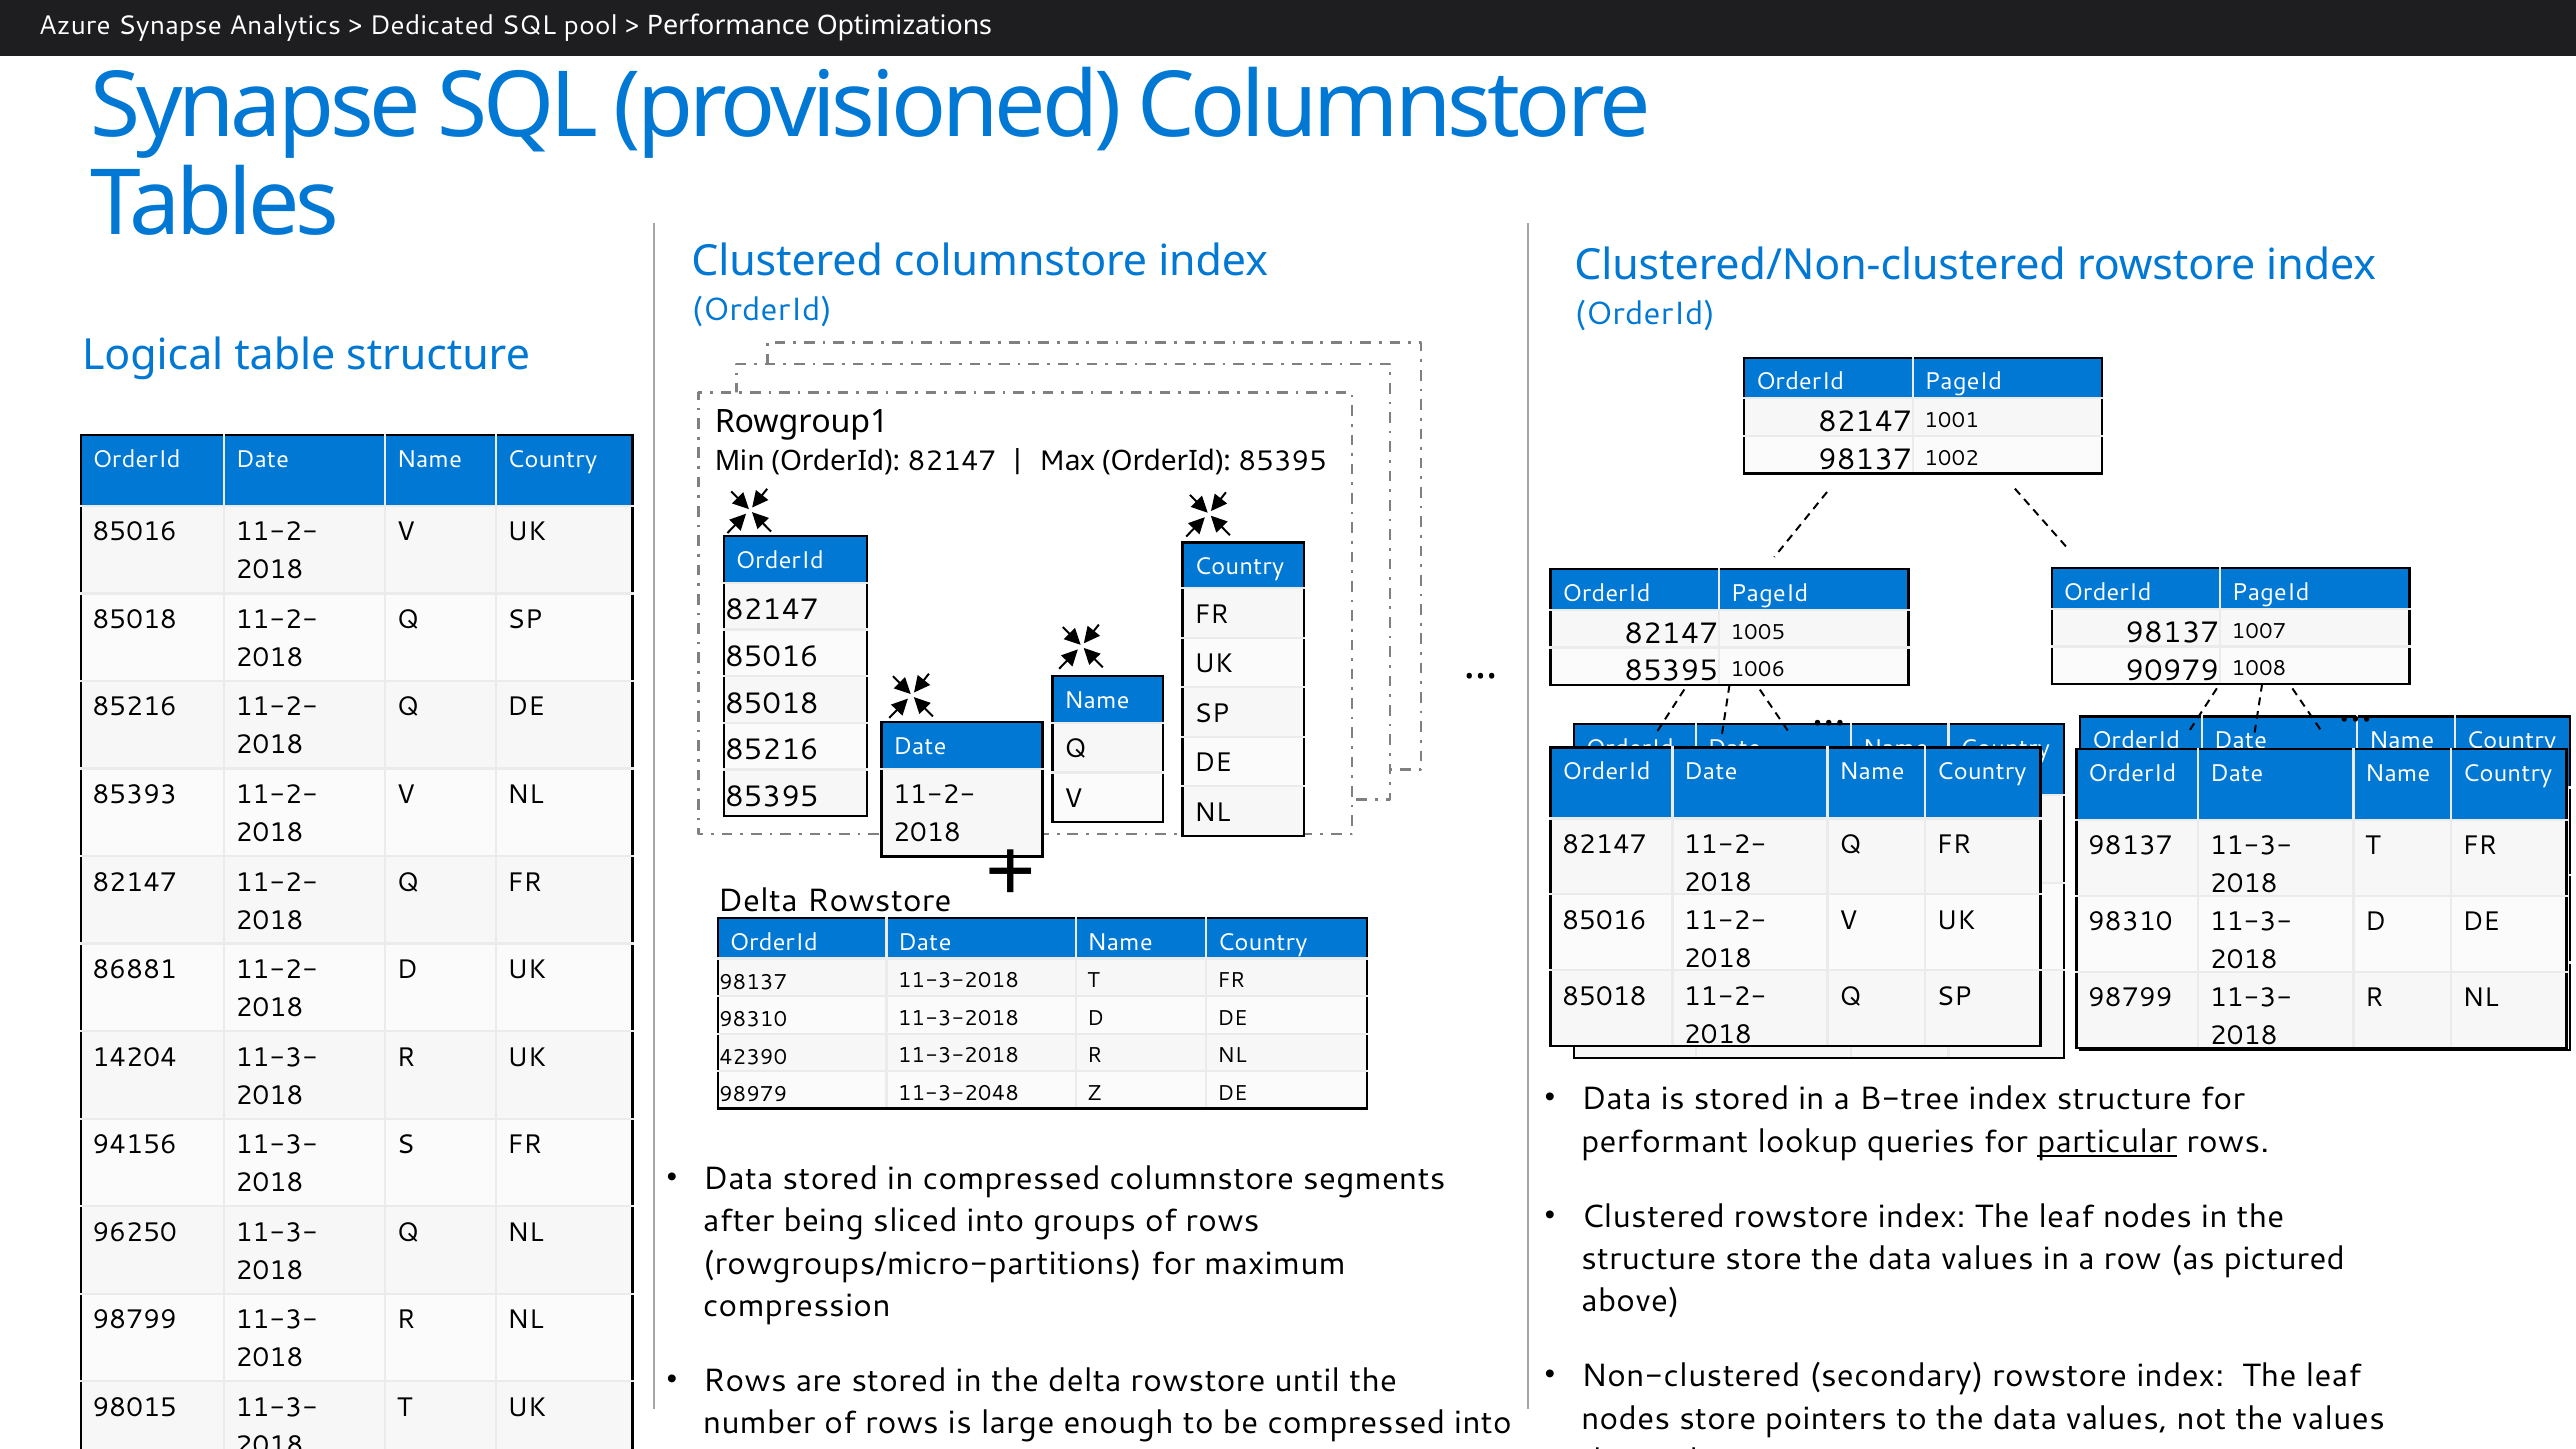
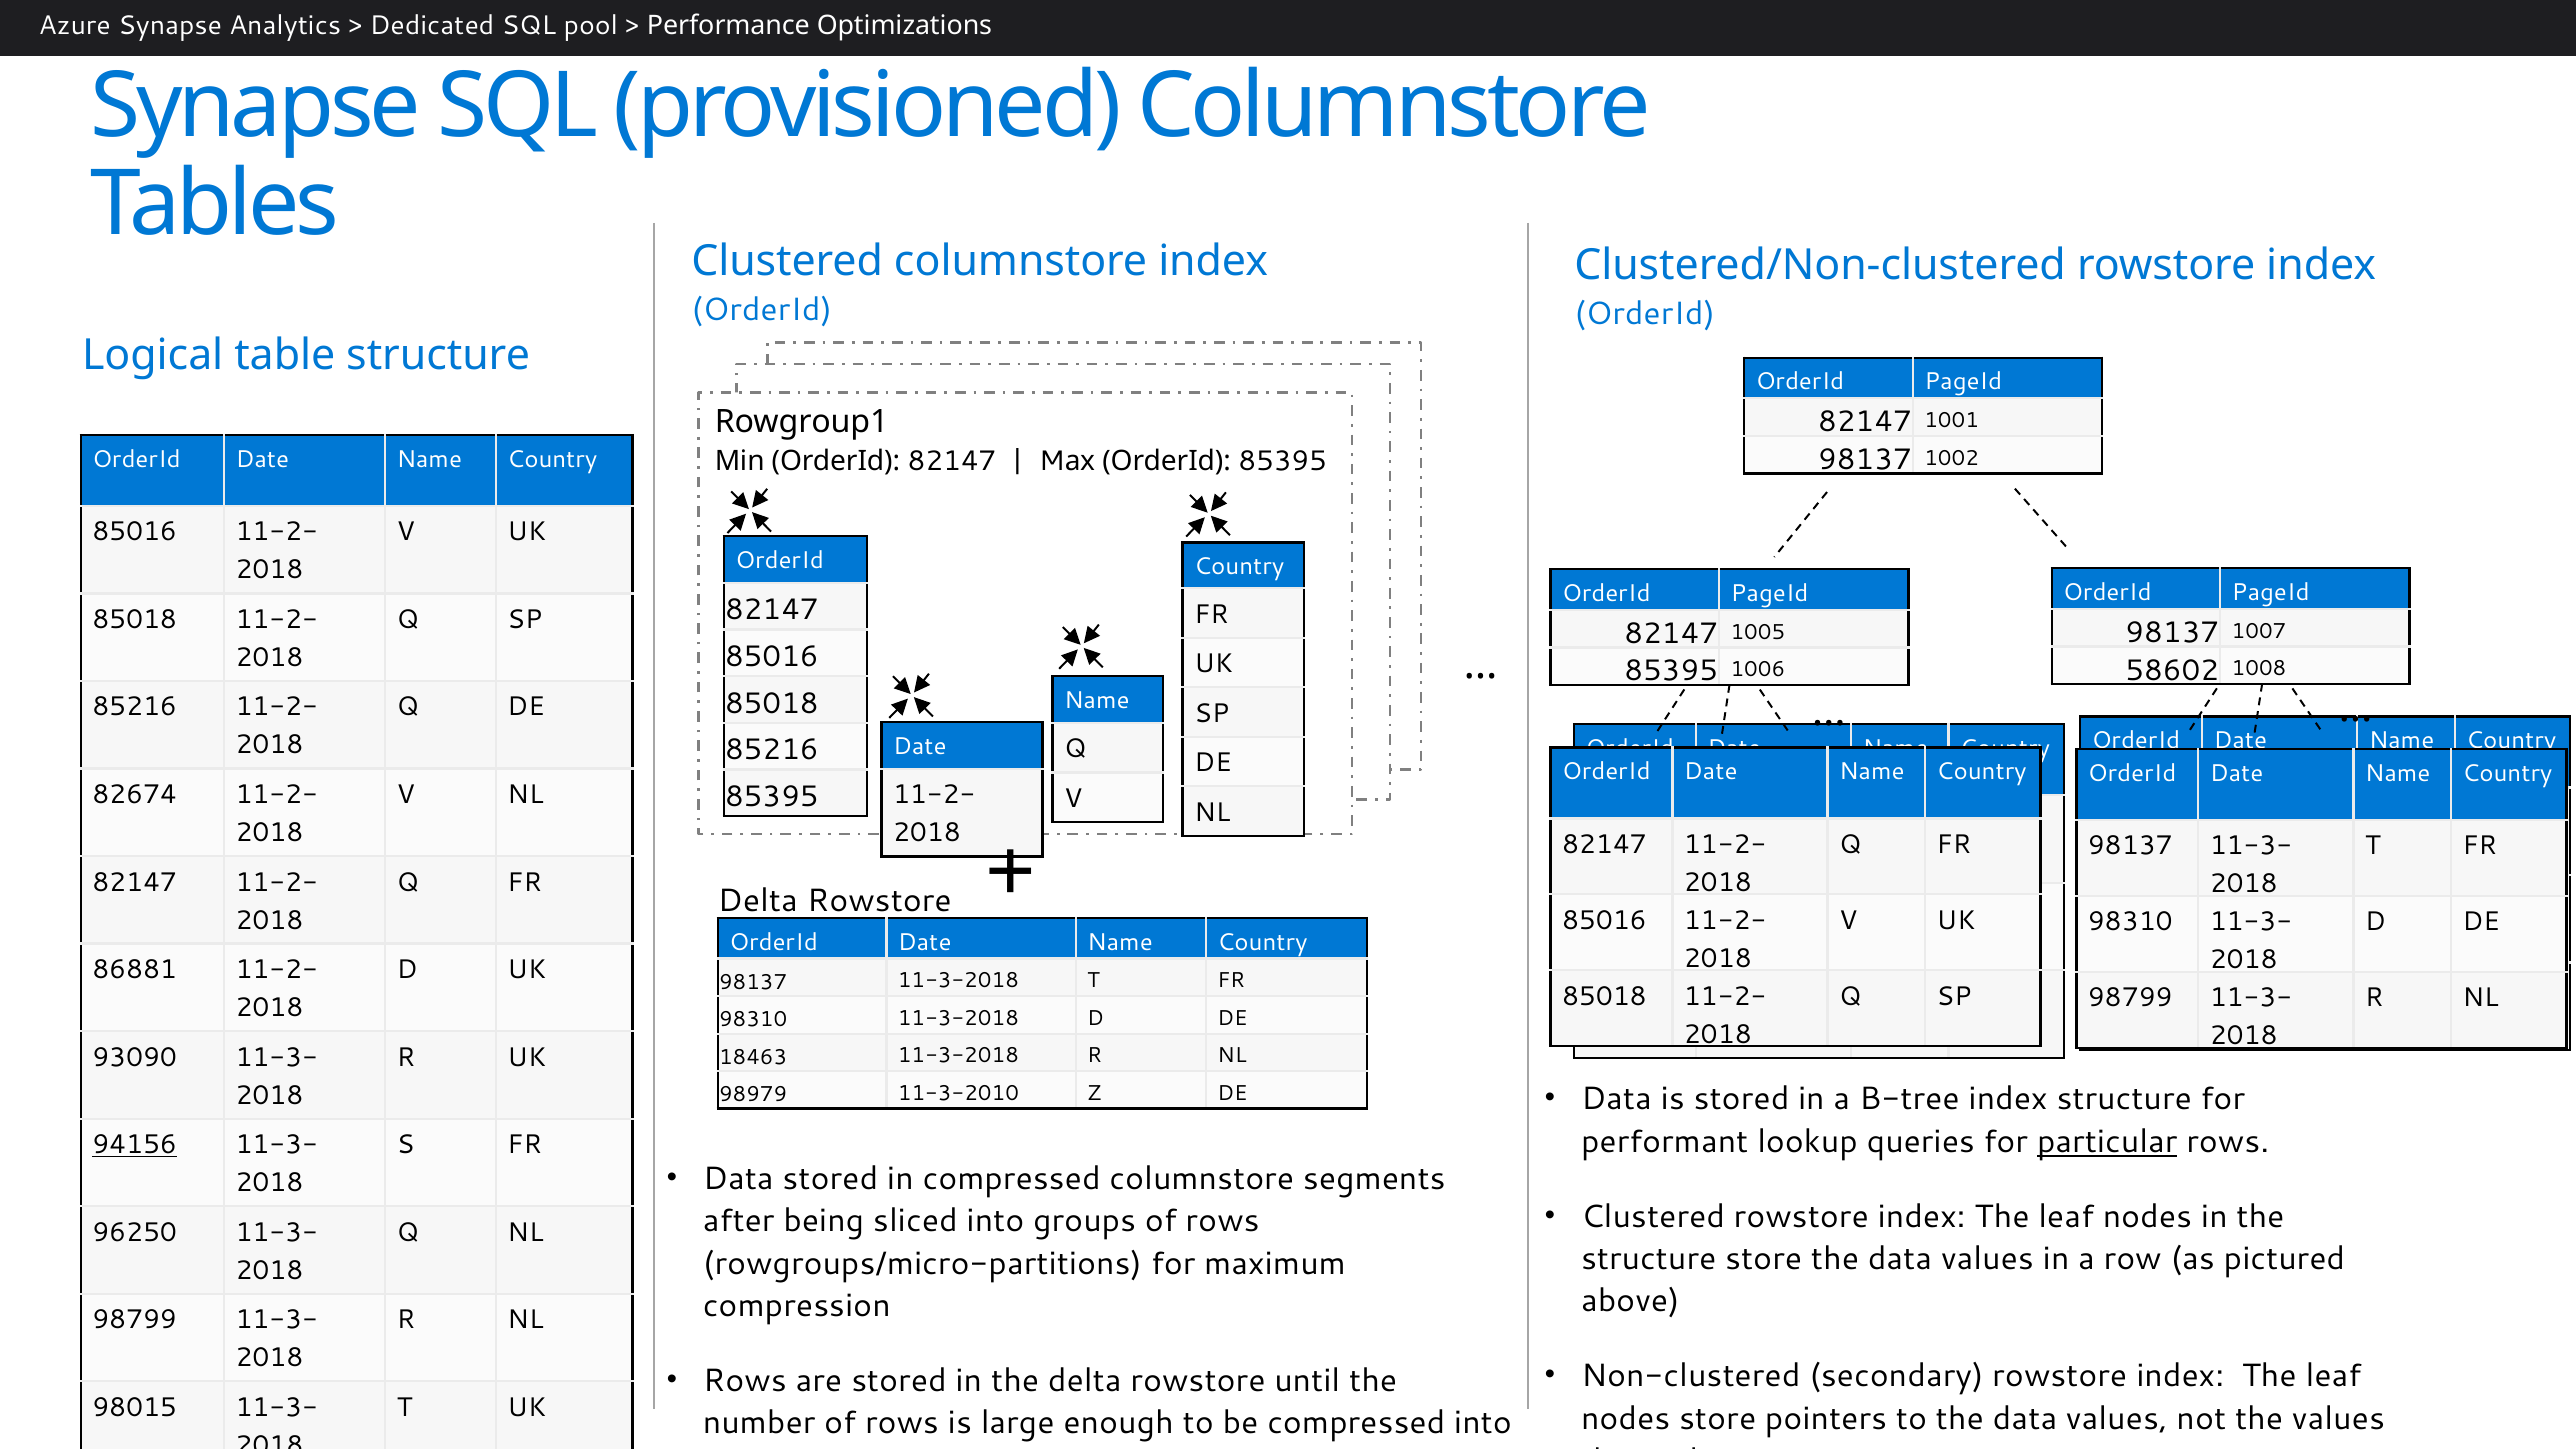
90979: 90979 -> 58602 (2172, 670)
85393: 85393 -> 82674 (135, 795)
14204: 14204 -> 93090 (135, 1057)
42390: 42390 -> 18463 (753, 1057)
11-3-2048: 11-3-2048 -> 11-3-2010 (958, 1093)
94156 underline: none -> present (135, 1145)
